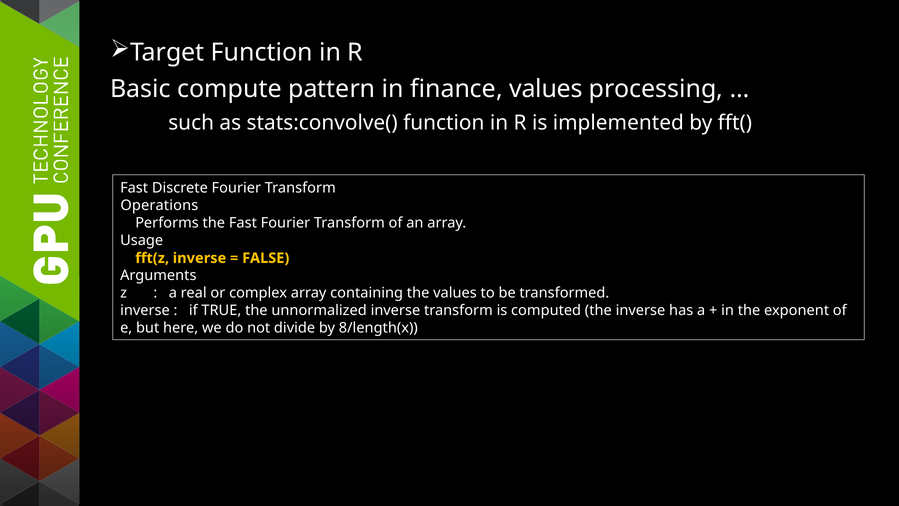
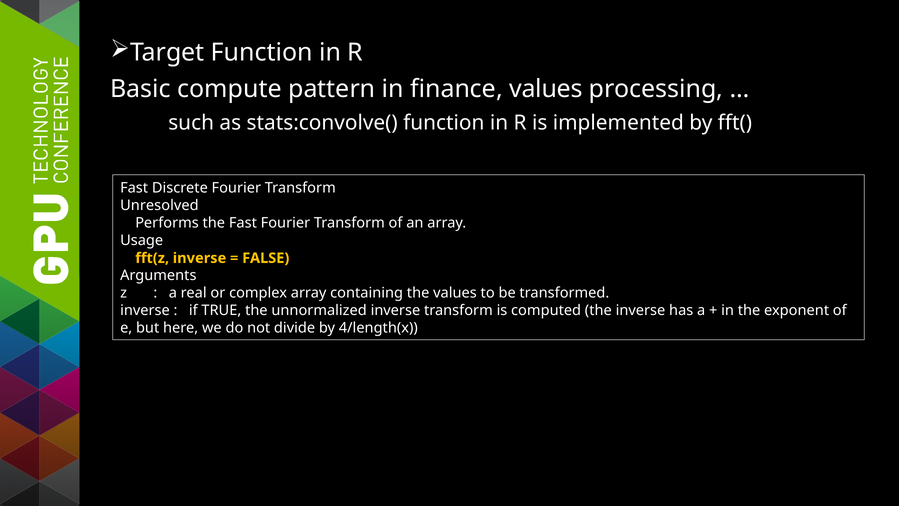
Operations: Operations -> Unresolved (159, 205)
8/length(x: 8/length(x -> 4/length(x (378, 328)
